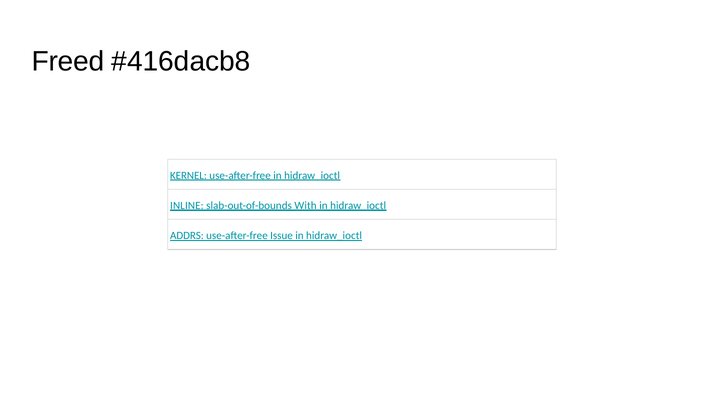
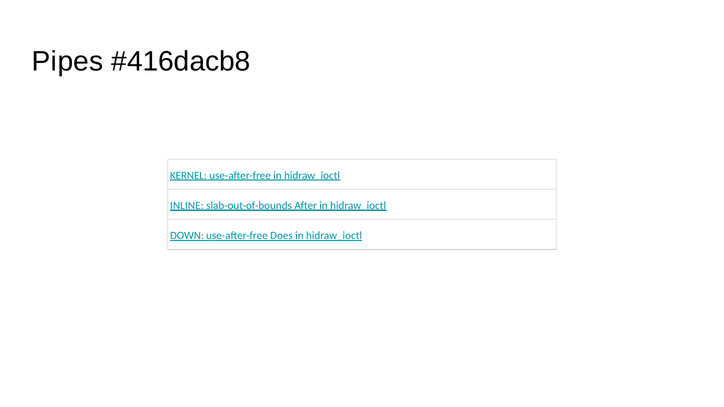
Freed: Freed -> Pipes (68, 61)
With: With -> After (306, 206)
ADDRS: ADDRS -> DOWN (187, 236)
Issue: Issue -> Does (281, 236)
